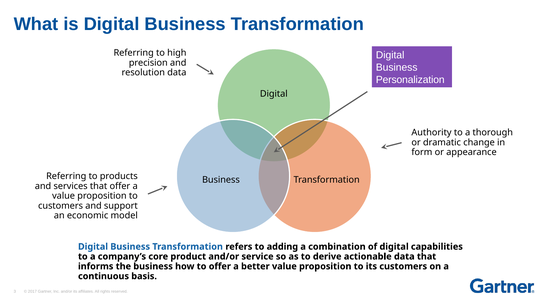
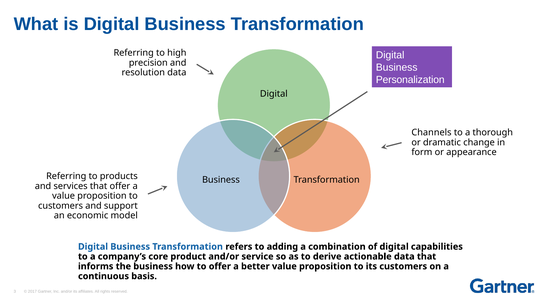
Authority: Authority -> Channels (431, 133)
